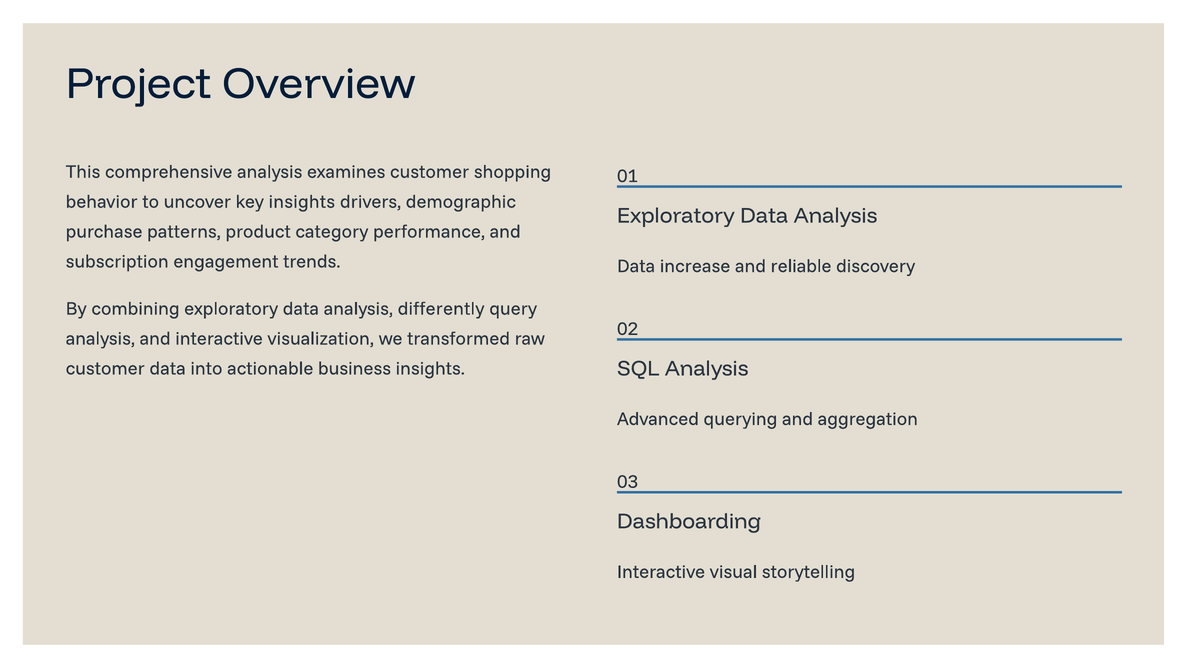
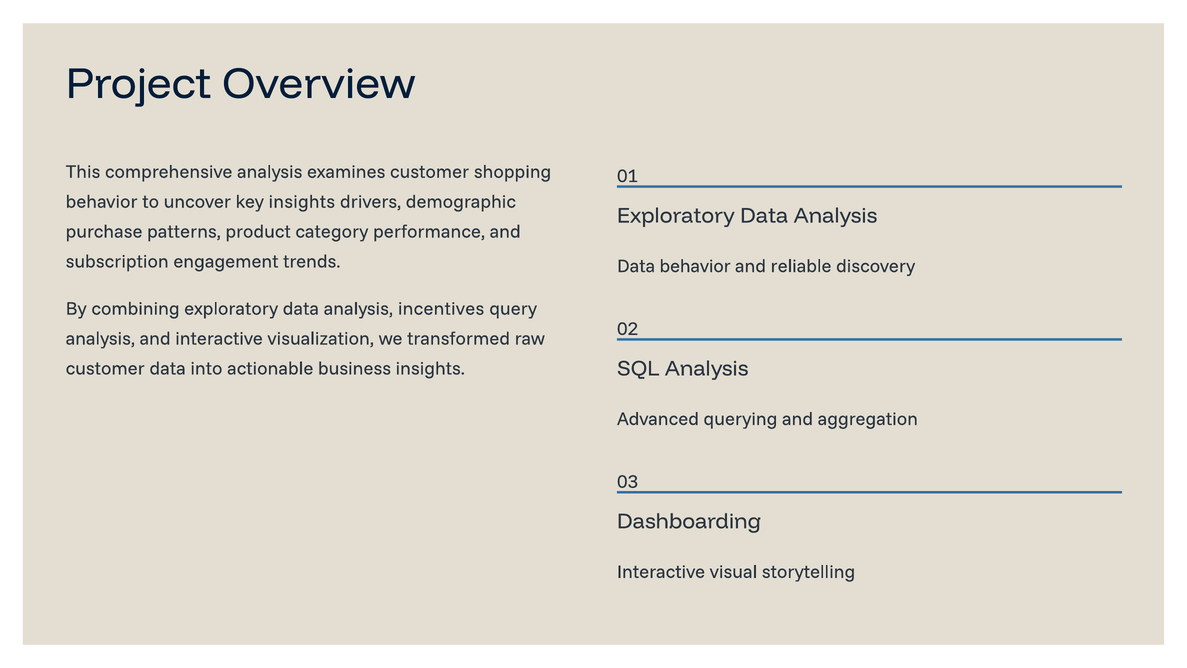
Data increase: increase -> behavior (695, 266)
differently: differently -> incentives (441, 308)
